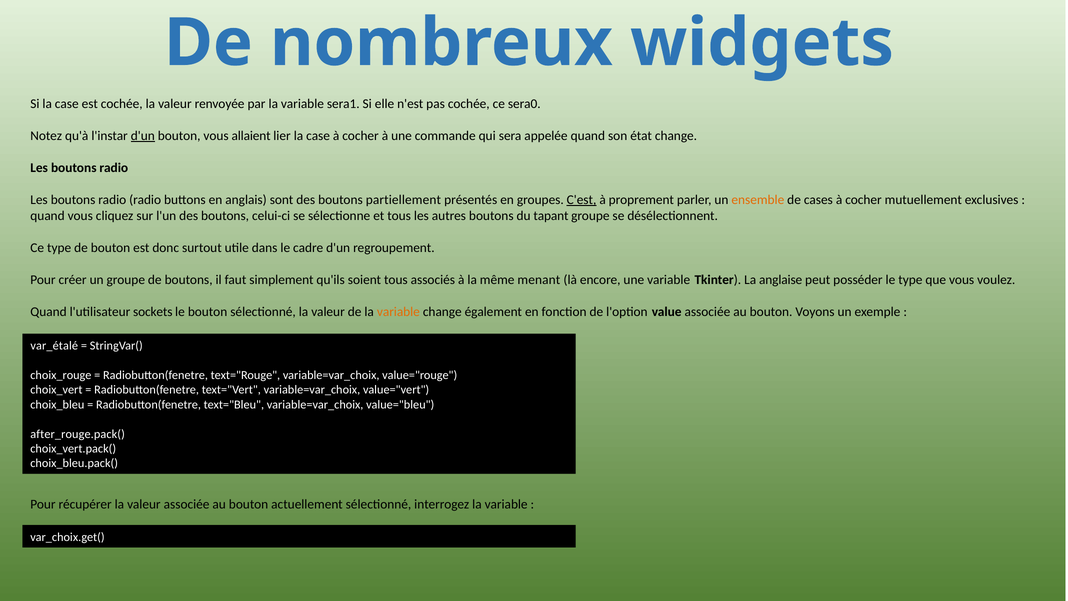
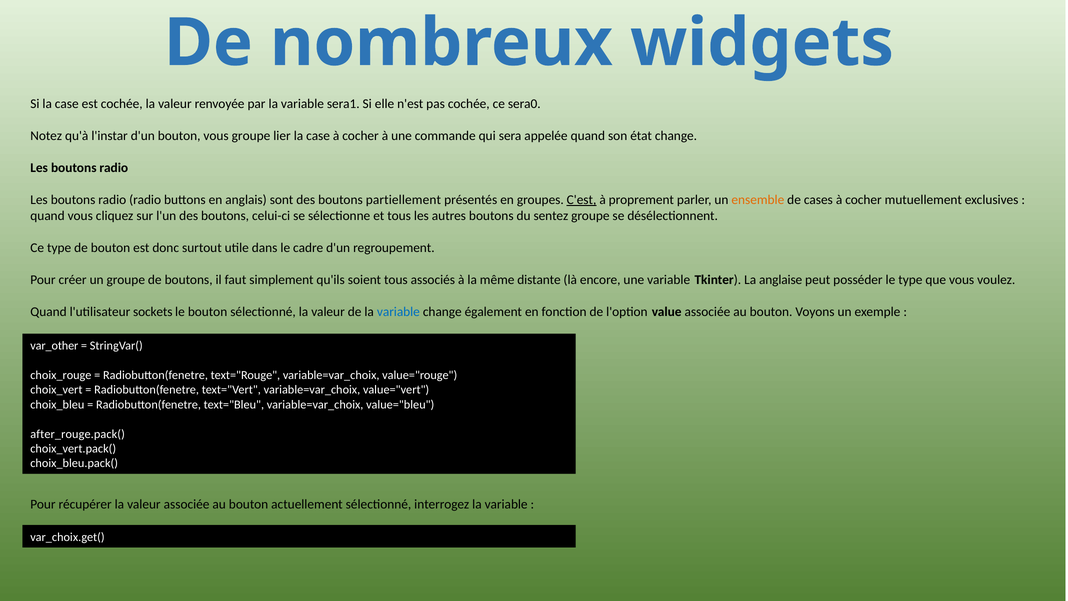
d'un underline: present -> none (143, 136)
vous allaient: allaient -> groupe (251, 136)
tapant: tapant -> sentez (551, 216)
menant: menant -> distante (539, 280)
variable colour: orange -> blue (398, 312)
var_étalé: var_étalé -> var_other (54, 346)
